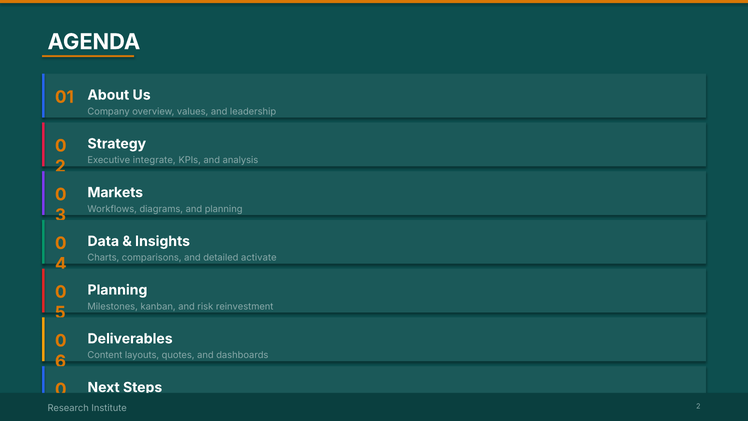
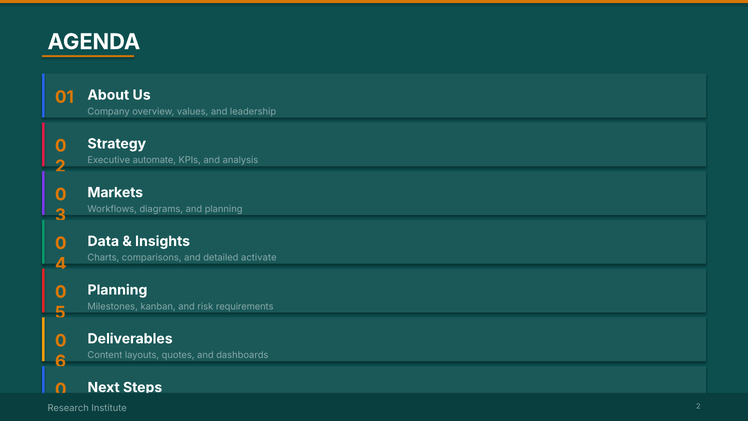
integrate: integrate -> automate (154, 160)
reinvestment: reinvestment -> requirements (245, 306)
